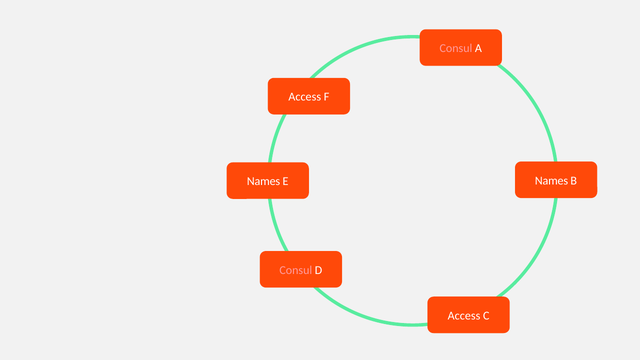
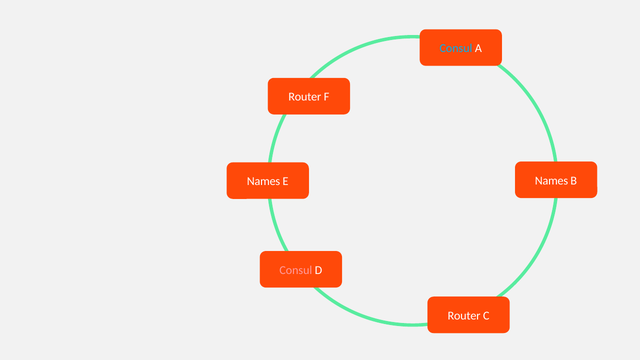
Consul colour: pink -> light blue (456, 48)
Access: Access -> Router (305, 97)
Access: Access -> Router (464, 316)
